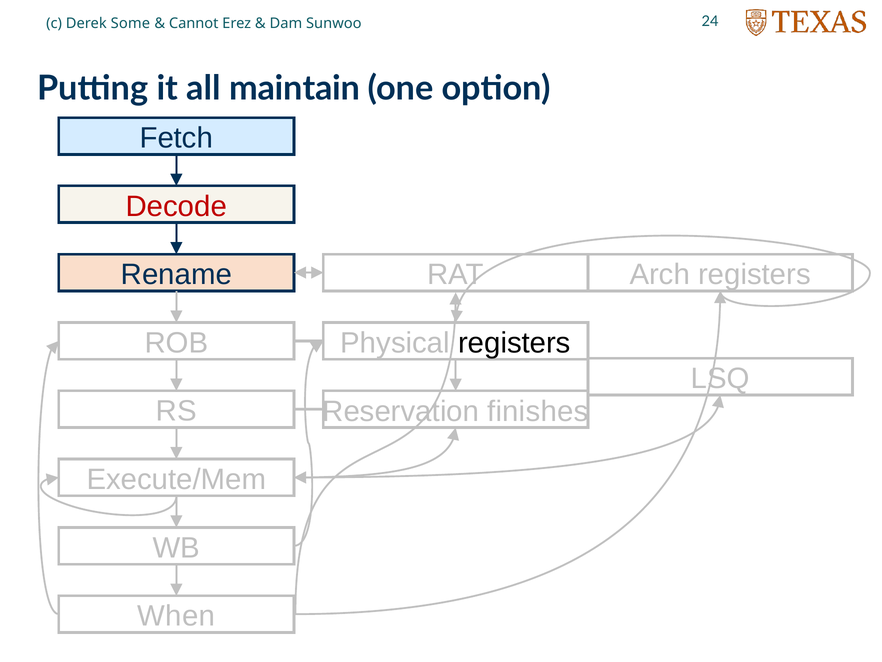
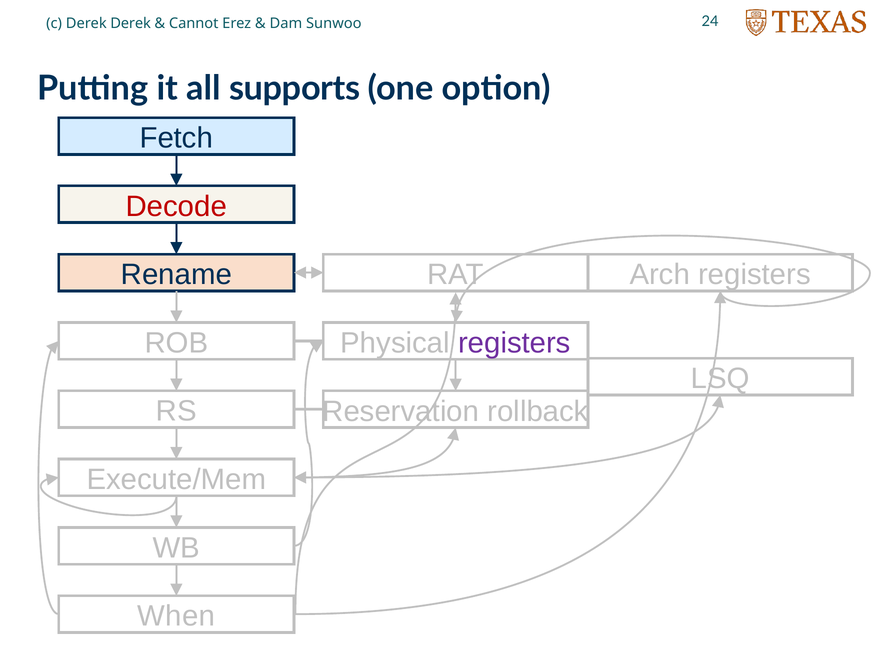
Derek Some: Some -> Derek (131, 23)
maintain: maintain -> supports (295, 88)
registers colour: black -> purple (514, 343)
finishes: finishes -> rollback (538, 411)
